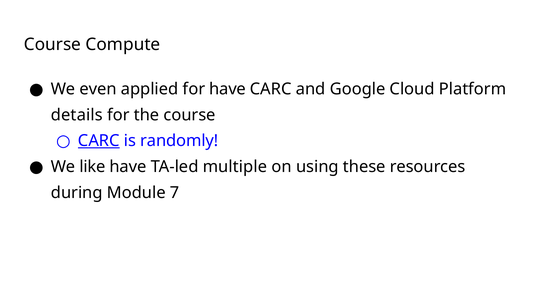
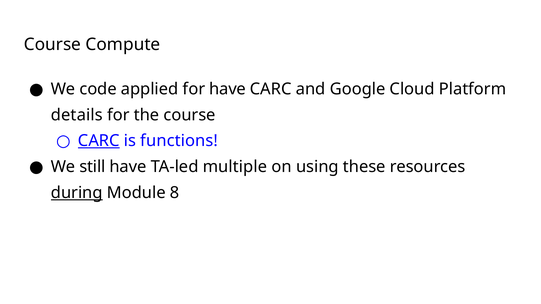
even: even -> code (98, 89)
randomly: randomly -> functions (179, 141)
like: like -> still (92, 167)
during underline: none -> present (77, 193)
7: 7 -> 8 (175, 193)
